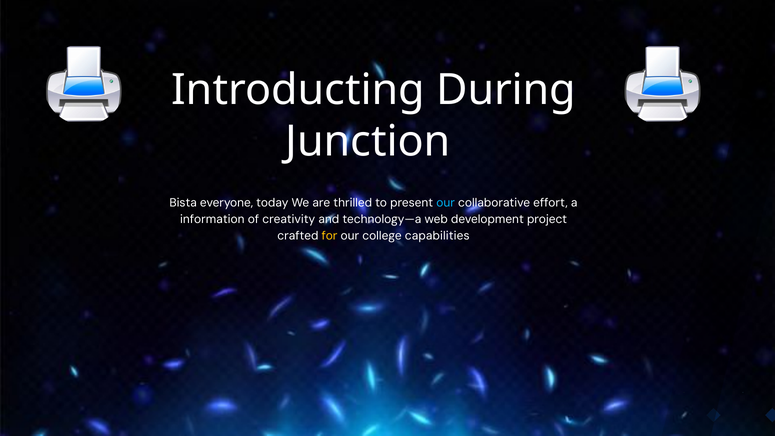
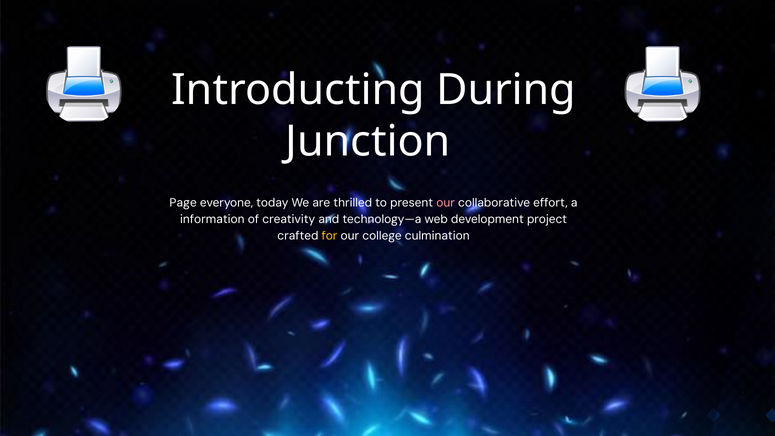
Bista: Bista -> Page (183, 203)
our colour: light blue -> pink (446, 203)
capabilities: capabilities -> culmination (437, 236)
